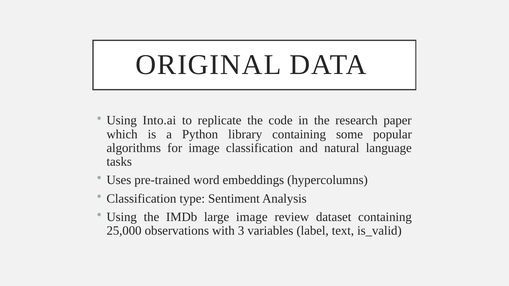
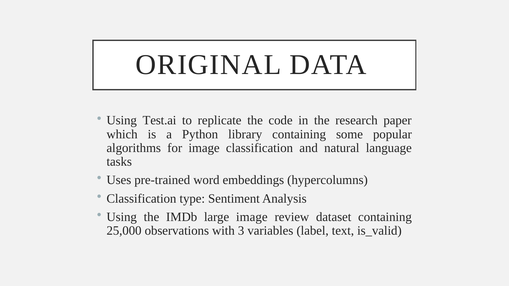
Into.ai: Into.ai -> Test.ai (160, 121)
